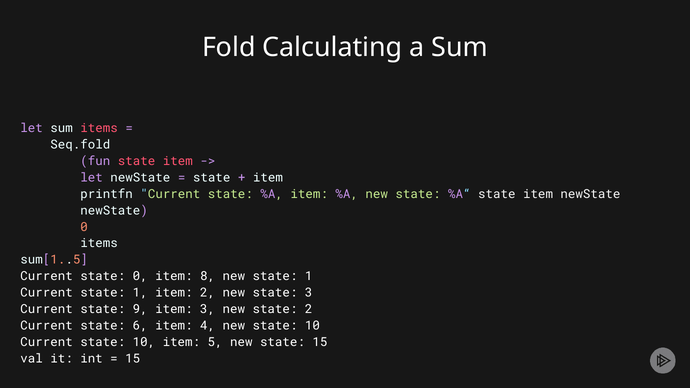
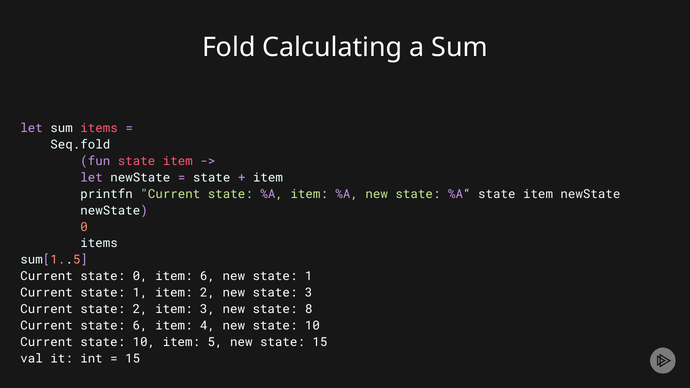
item 8: 8 -> 6 (208, 276)
state 9: 9 -> 2 (140, 309)
state 2: 2 -> 8 (309, 309)
